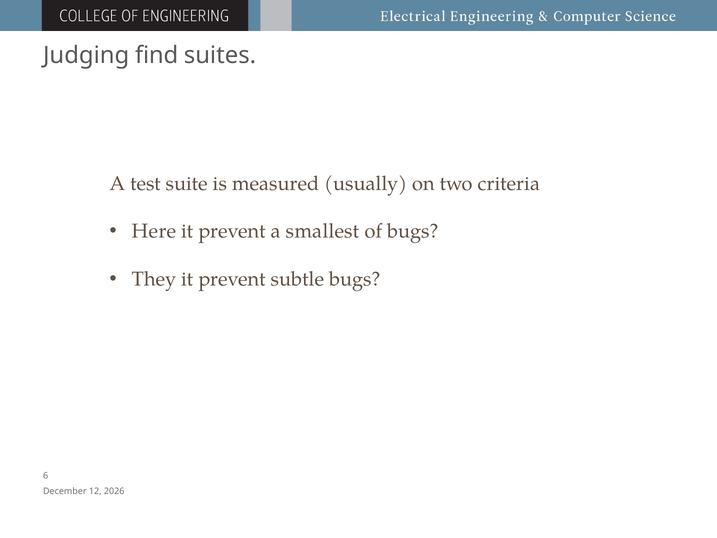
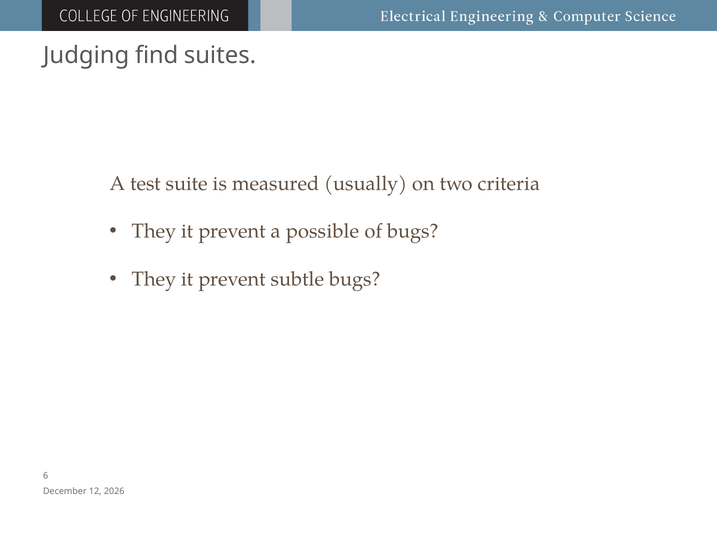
Here: Here -> They (154, 231)
smallest: smallest -> possible (323, 231)
